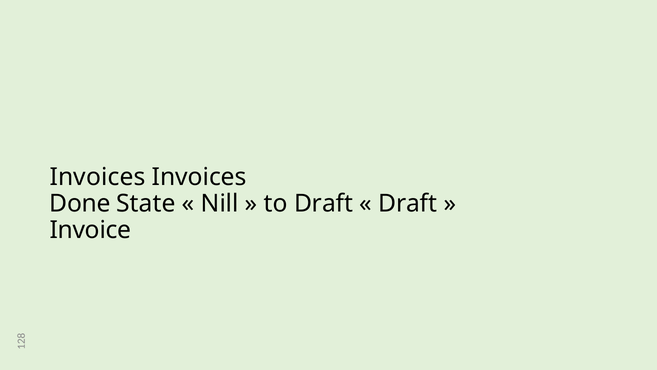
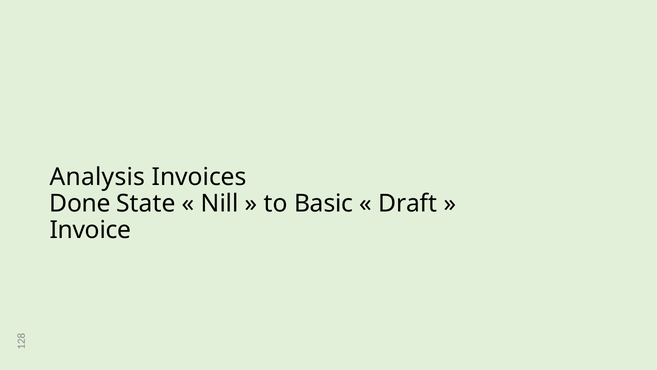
Invoices: Invoices -> Analysis (97, 177)
to Draft: Draft -> Basic (324, 203)
